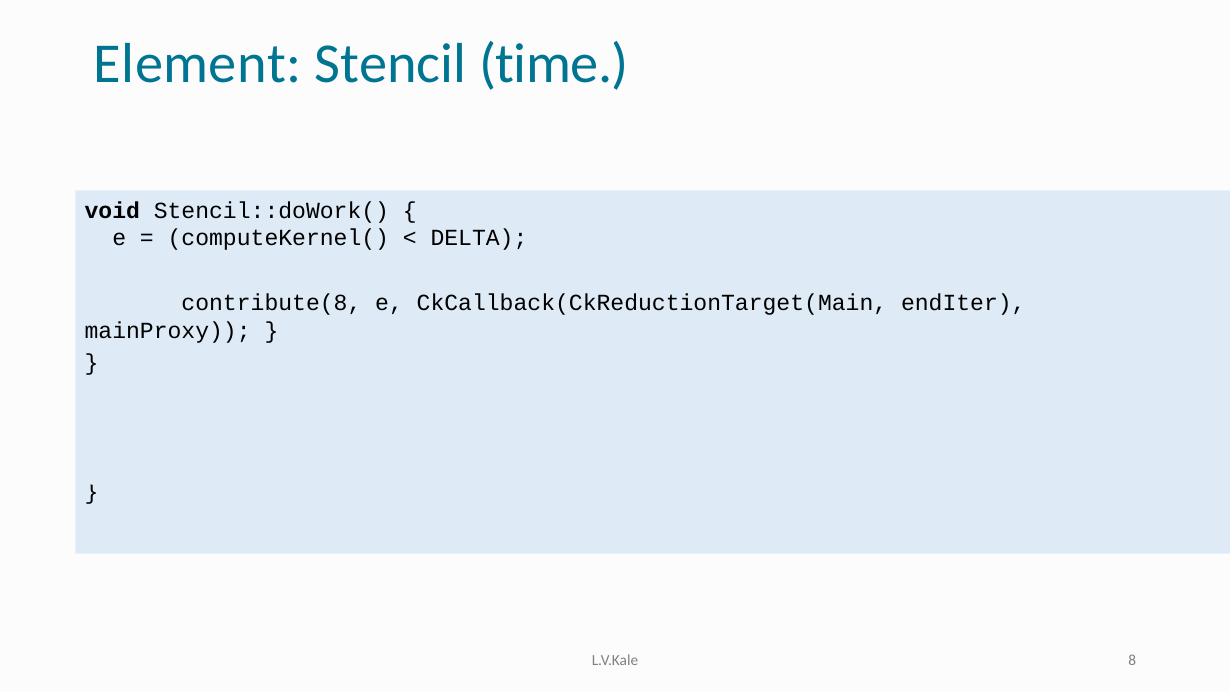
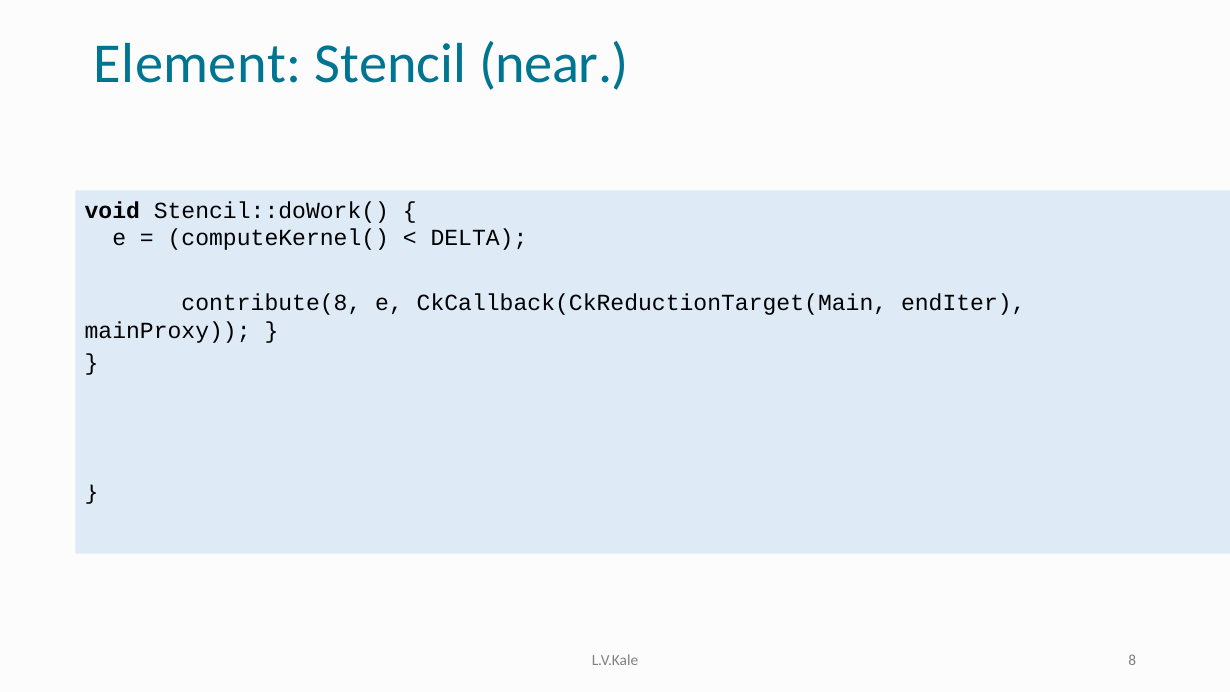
time: time -> near (554, 64)
